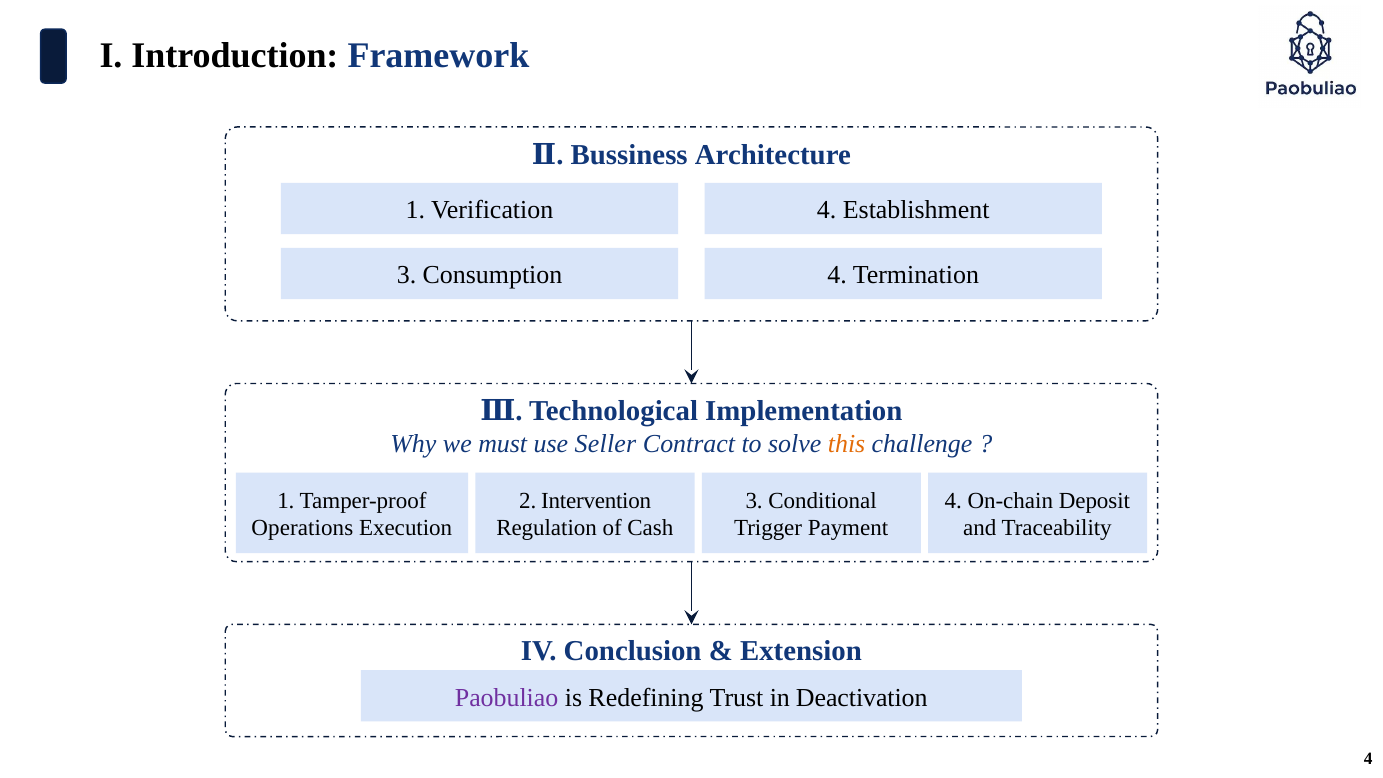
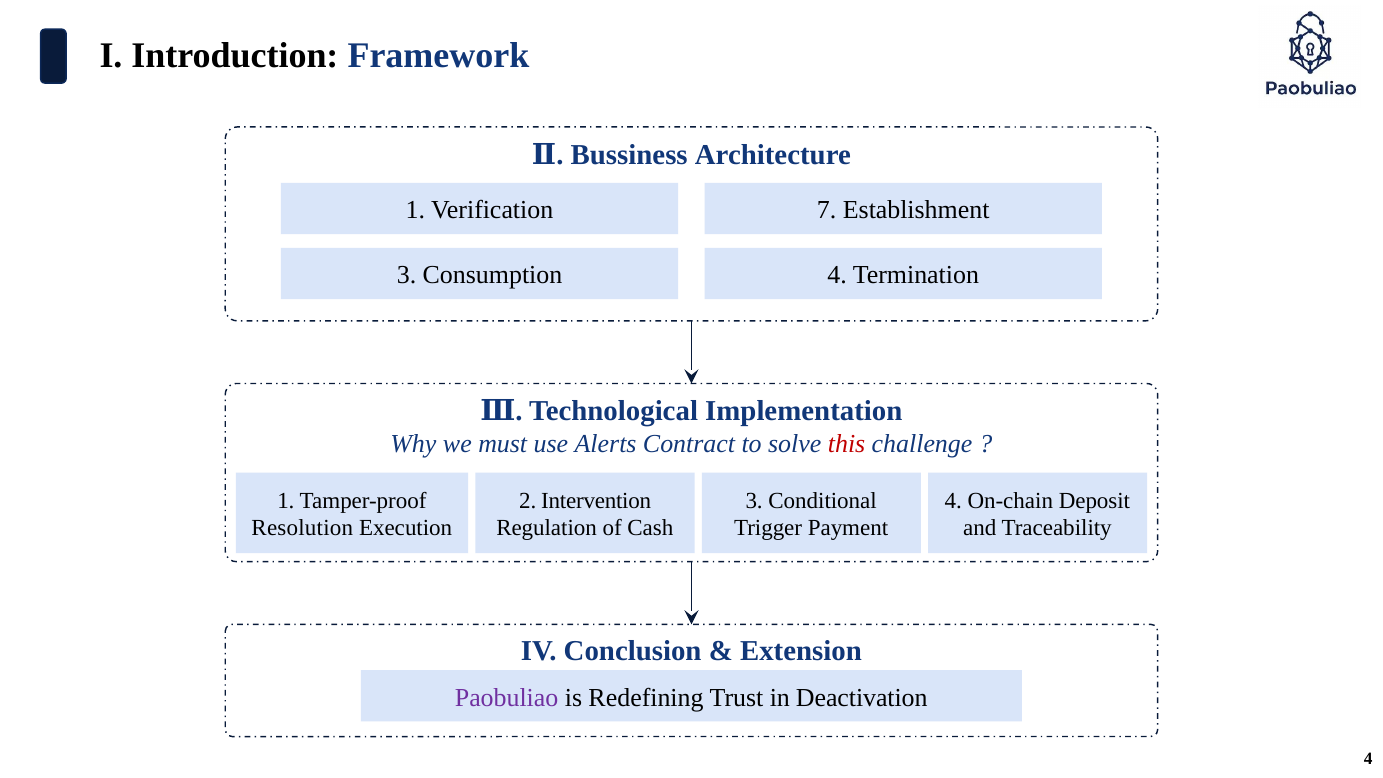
Verification 4: 4 -> 7 (827, 210)
Seller: Seller -> Alerts (606, 444)
this colour: orange -> red (847, 444)
Operations: Operations -> Resolution (302, 528)
